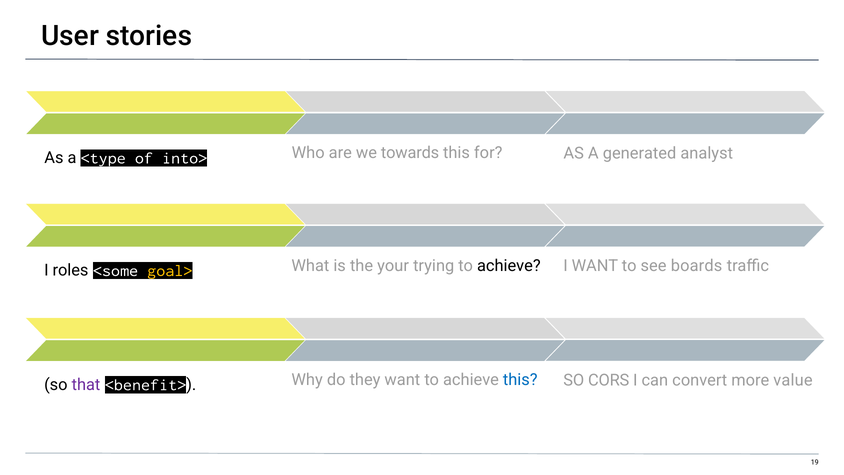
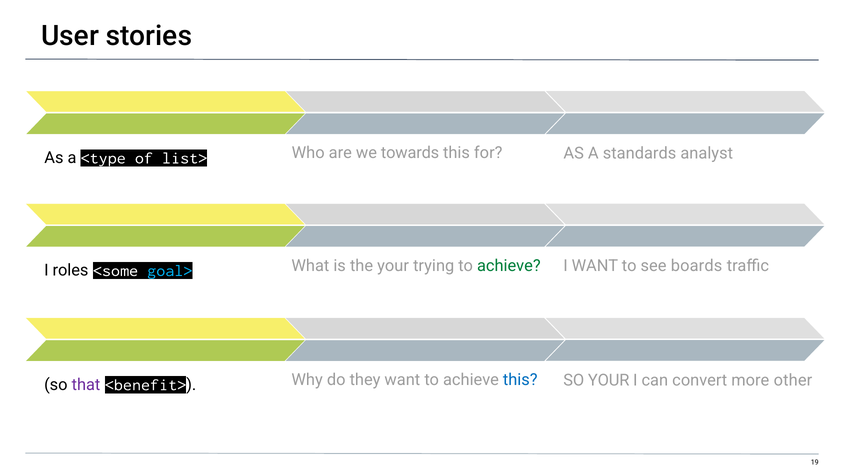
into>: into> -> list> (185, 158)
generated: generated -> standards (640, 153)
achieve colour: black -> green (509, 266)
goal> colour: yellow -> light blue (170, 270)
SO CORS: CORS -> YOUR (609, 380)
value: value -> other (793, 380)
